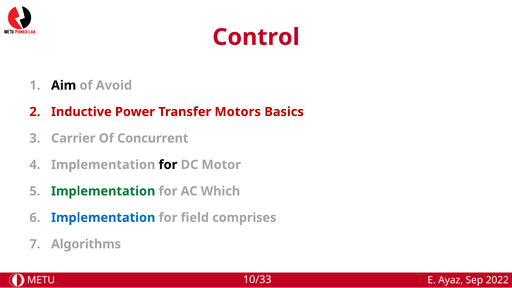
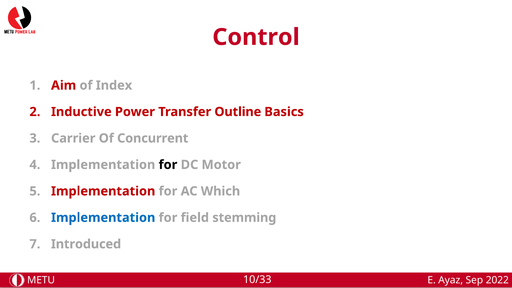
Aim colour: black -> red (64, 85)
Avoid: Avoid -> Index (114, 85)
Motors: Motors -> Outline (238, 112)
Implementation colour: green -> red (103, 191)
comprises: comprises -> stemming (244, 218)
Algorithms: Algorithms -> Introduced (86, 244)
